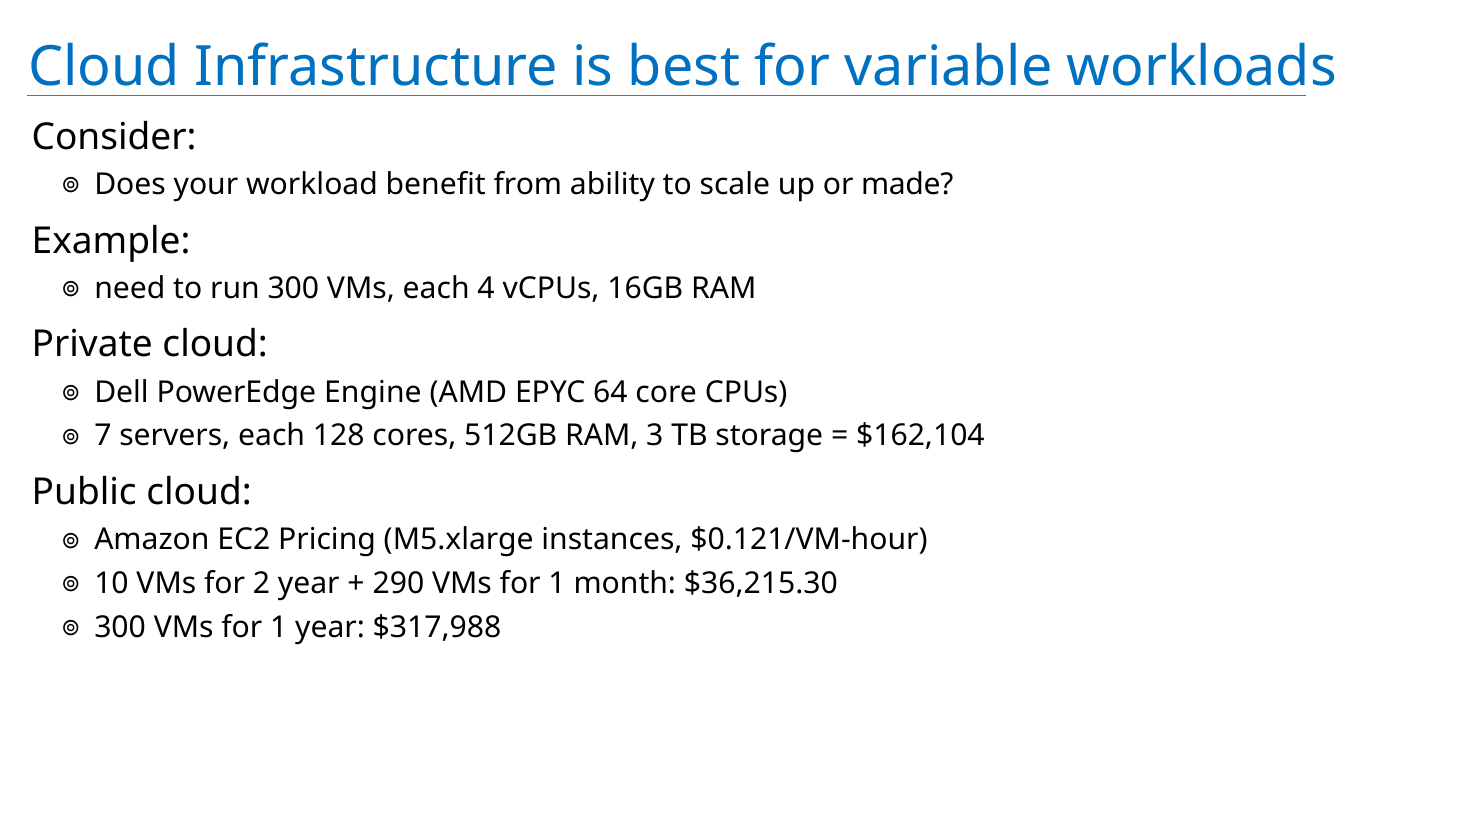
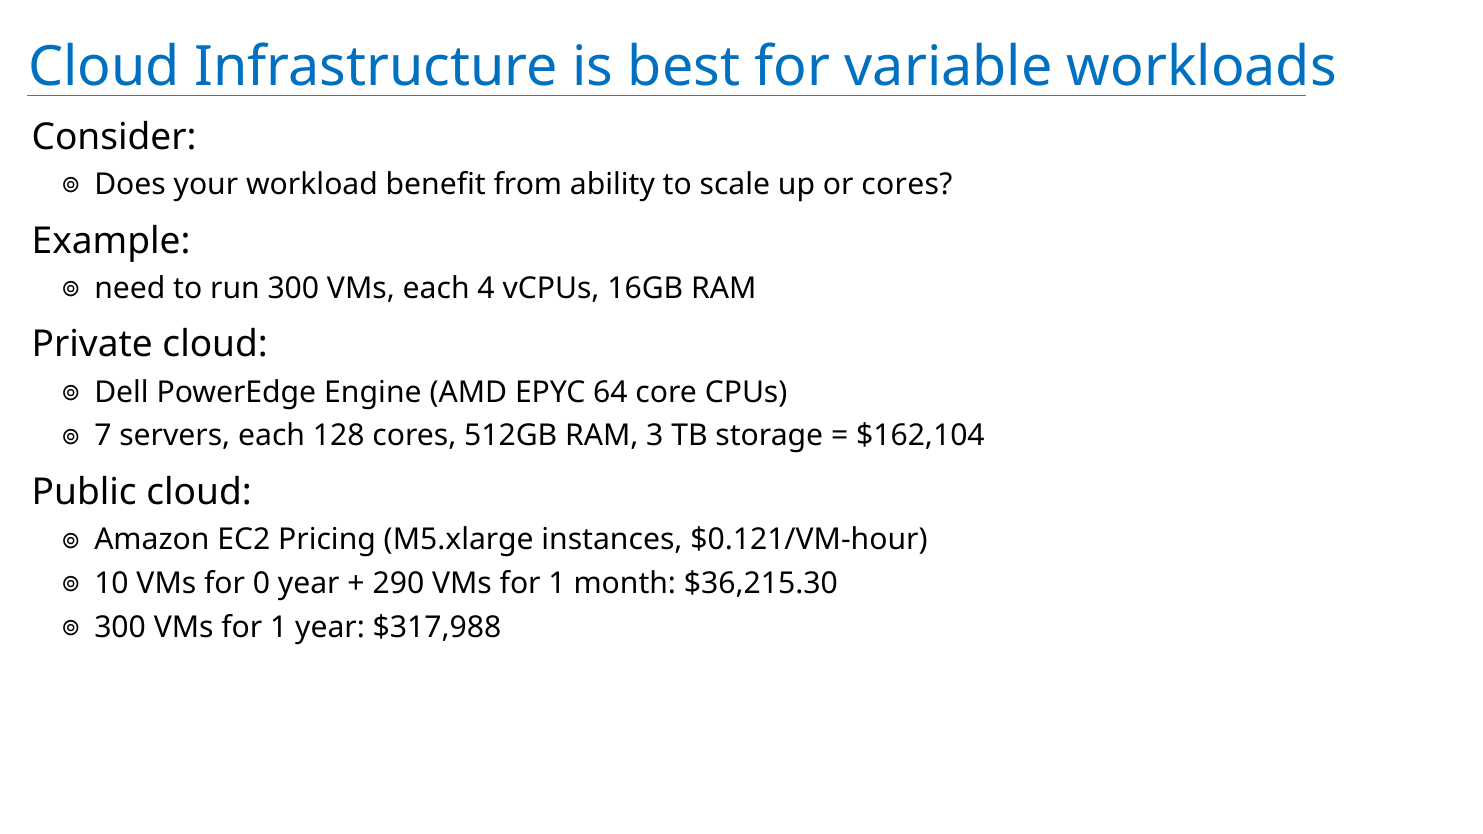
or made: made -> cores (907, 185)
2: 2 -> 0 (262, 584)
